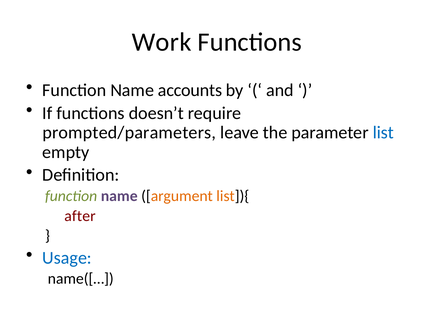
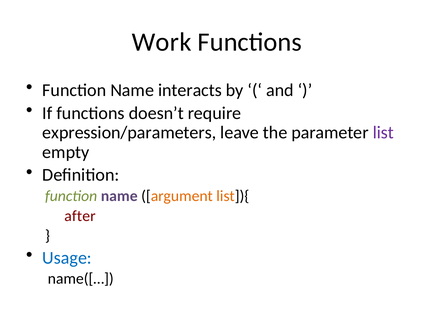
accounts: accounts -> interacts (190, 90)
prompted/parameters: prompted/parameters -> expression/parameters (129, 133)
list colour: blue -> purple (383, 133)
